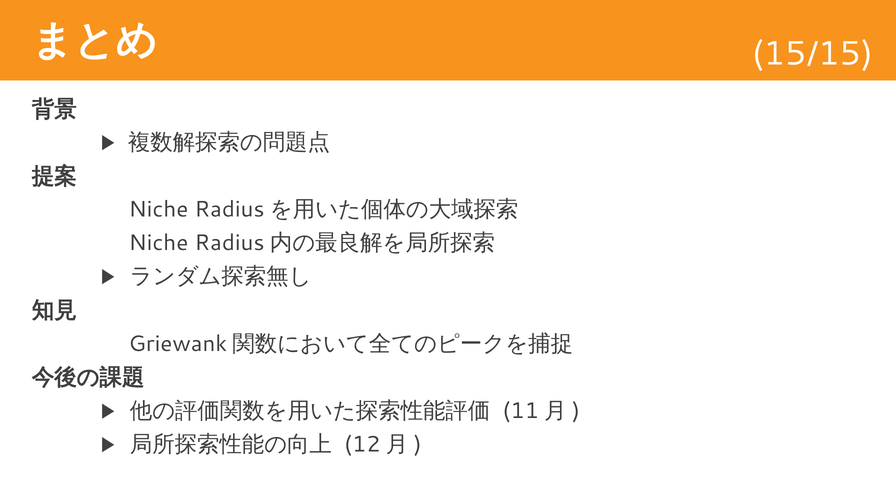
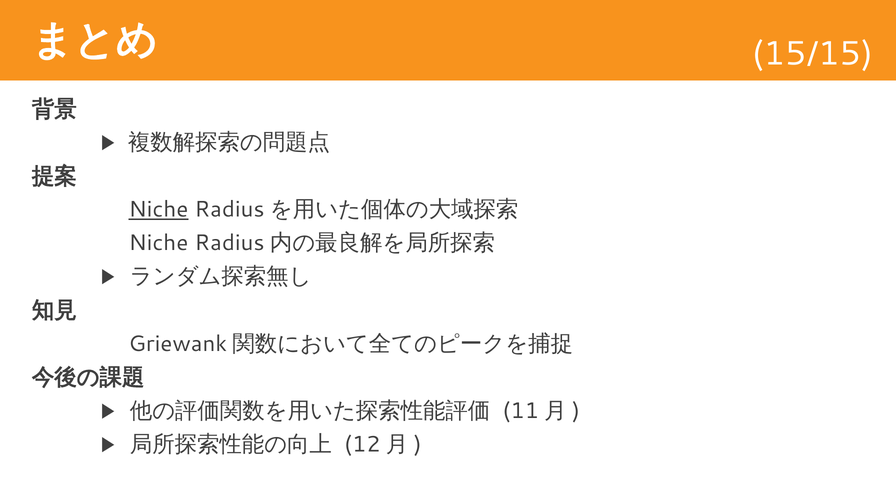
Niche underline: none -> present (158, 210)
